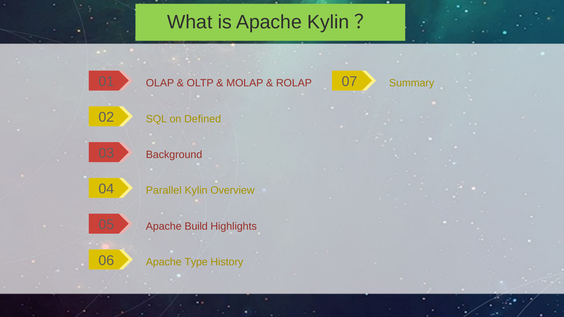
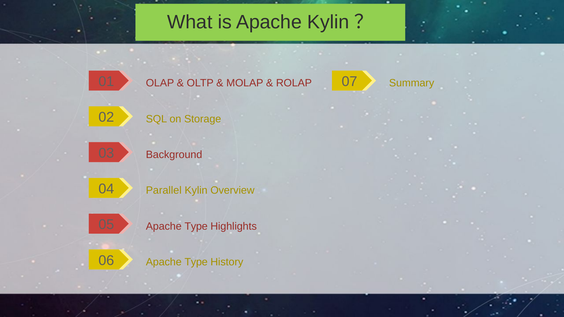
Defined: Defined -> Storage (203, 119)
05 Apache Build: Build -> Type (196, 226)
